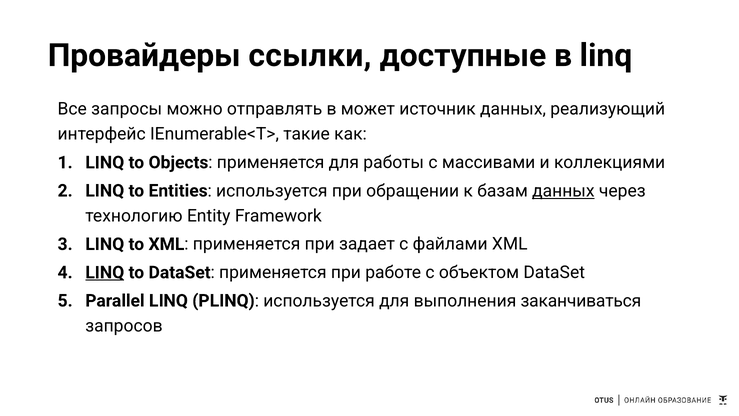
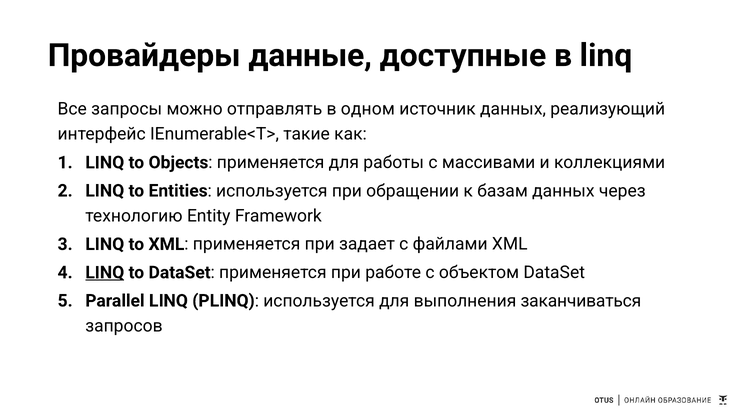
ссылки: ссылки -> данные (310, 55)
может: может -> одном (368, 109)
данных underline: present -> none (563, 191)
